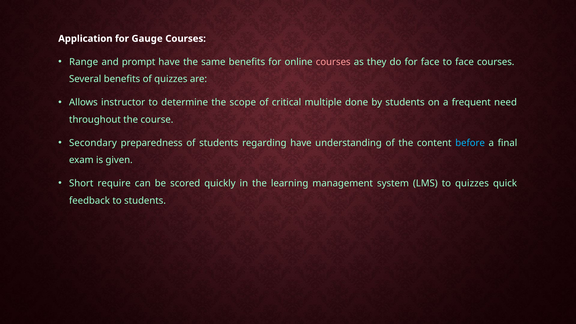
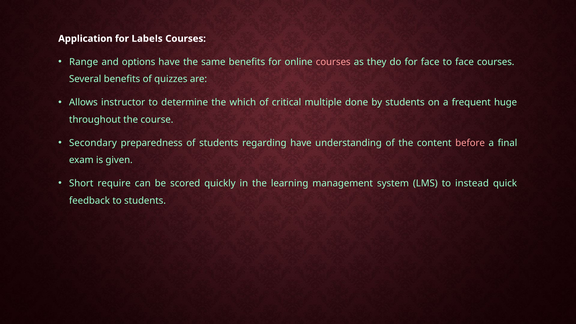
Gauge: Gauge -> Labels (147, 39)
prompt: prompt -> options (139, 62)
scope: scope -> which (243, 102)
need: need -> huge (506, 102)
before colour: light blue -> pink (470, 143)
to quizzes: quizzes -> instead (472, 183)
